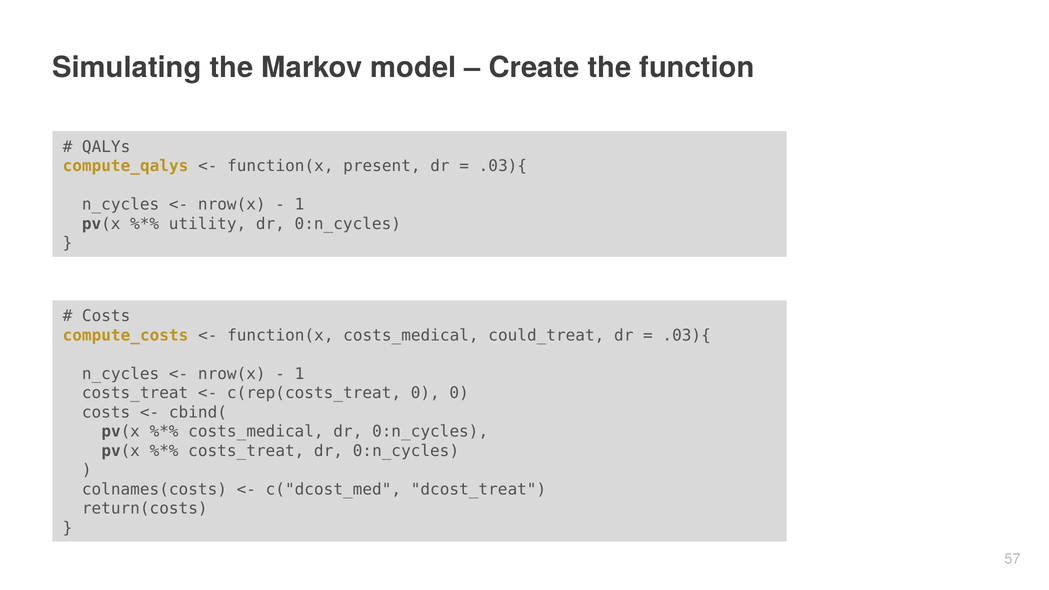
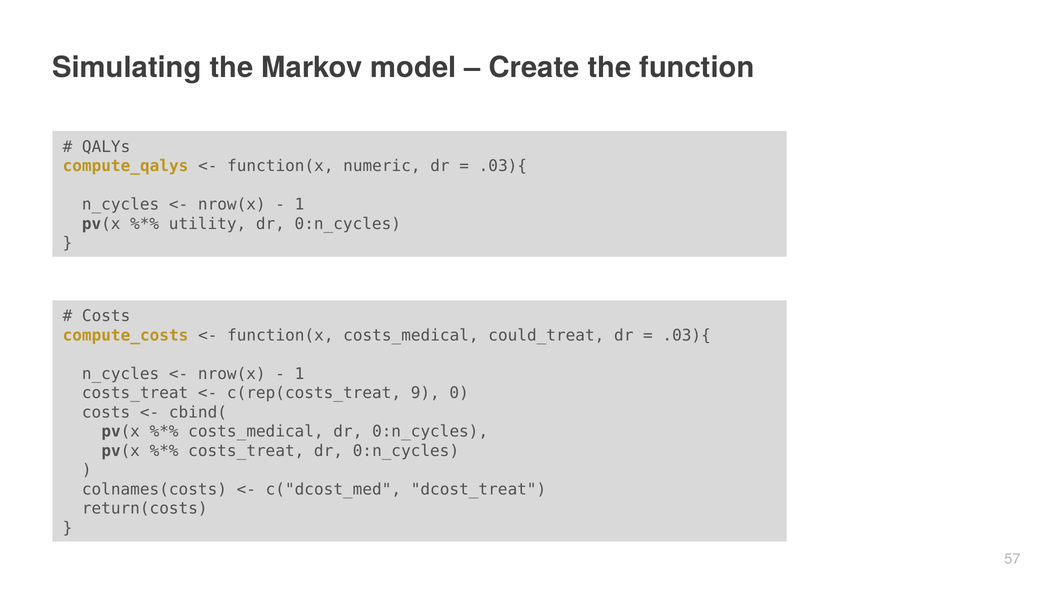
present: present -> numeric (382, 166)
c(rep(costs_treat 0: 0 -> 9 (425, 393)
